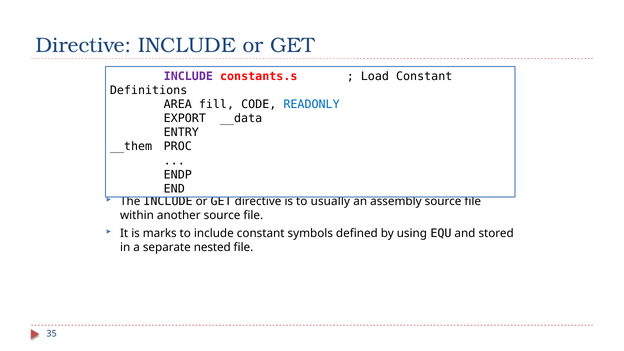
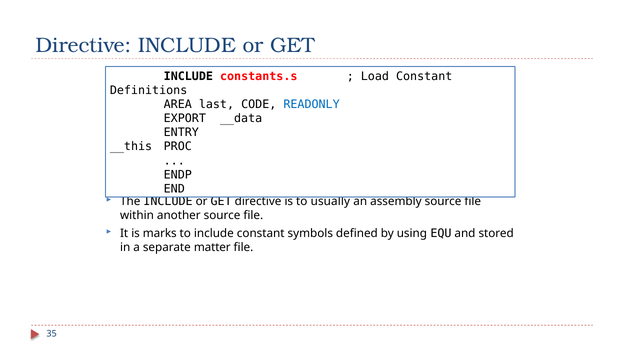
INCLUDE colour: purple -> black (188, 76)
fill: fill -> last (216, 104)
__them: __them -> __this (131, 147)
nested: nested -> matter (212, 247)
